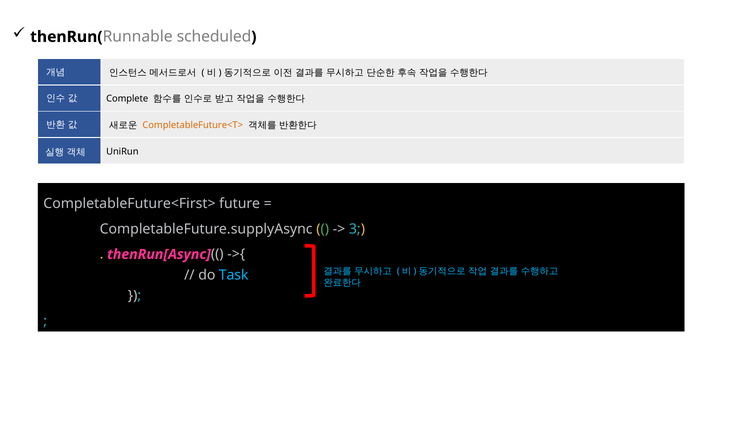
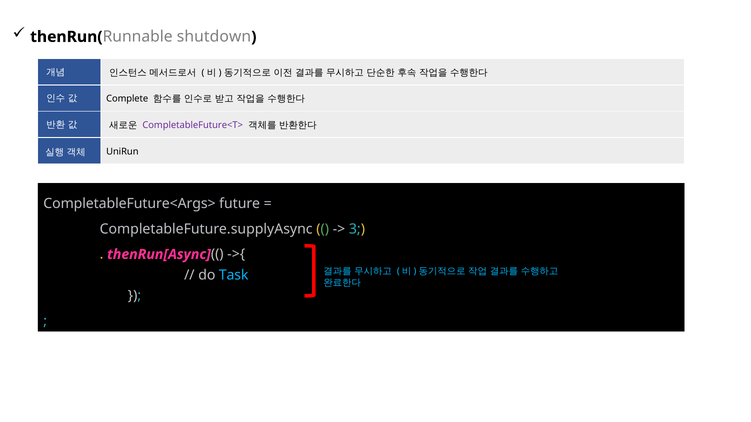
scheduled: scheduled -> shutdown (214, 37)
CompletableFuture<T> colour: orange -> purple (193, 125)
CompletableFuture<First>: CompletableFuture<First> -> CompletableFuture<Args> (130, 204)
